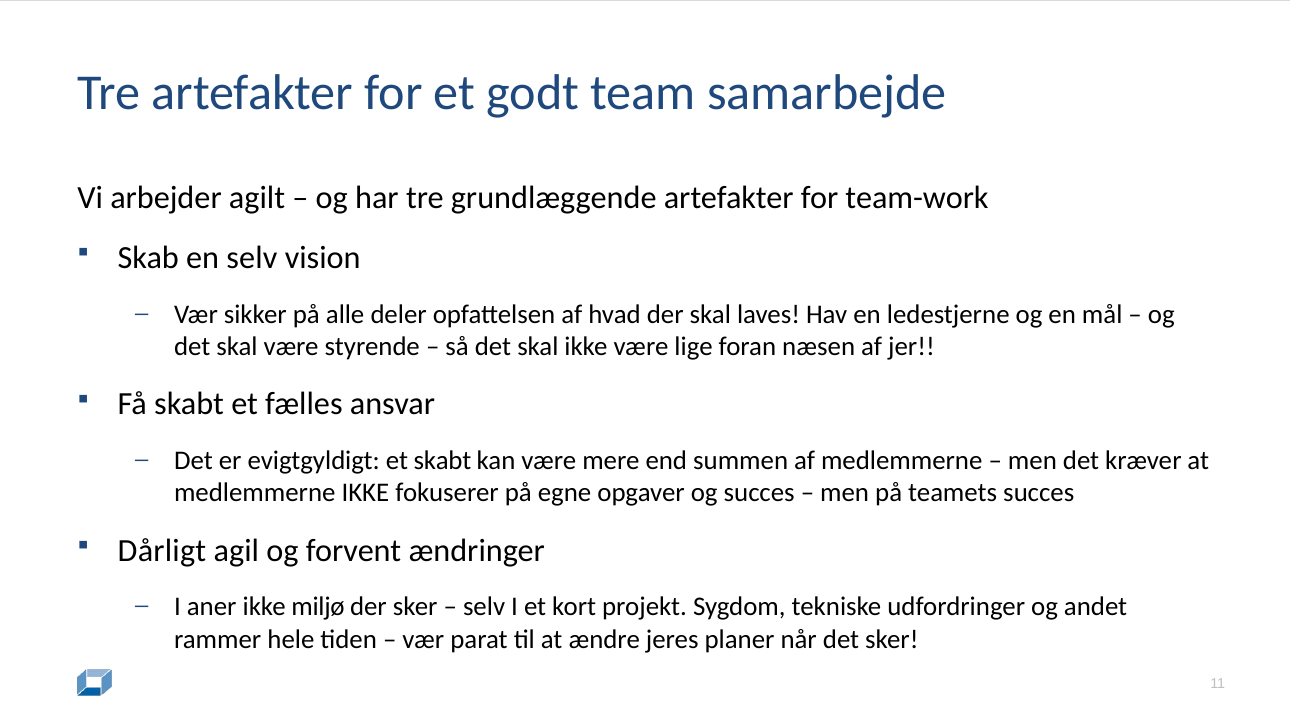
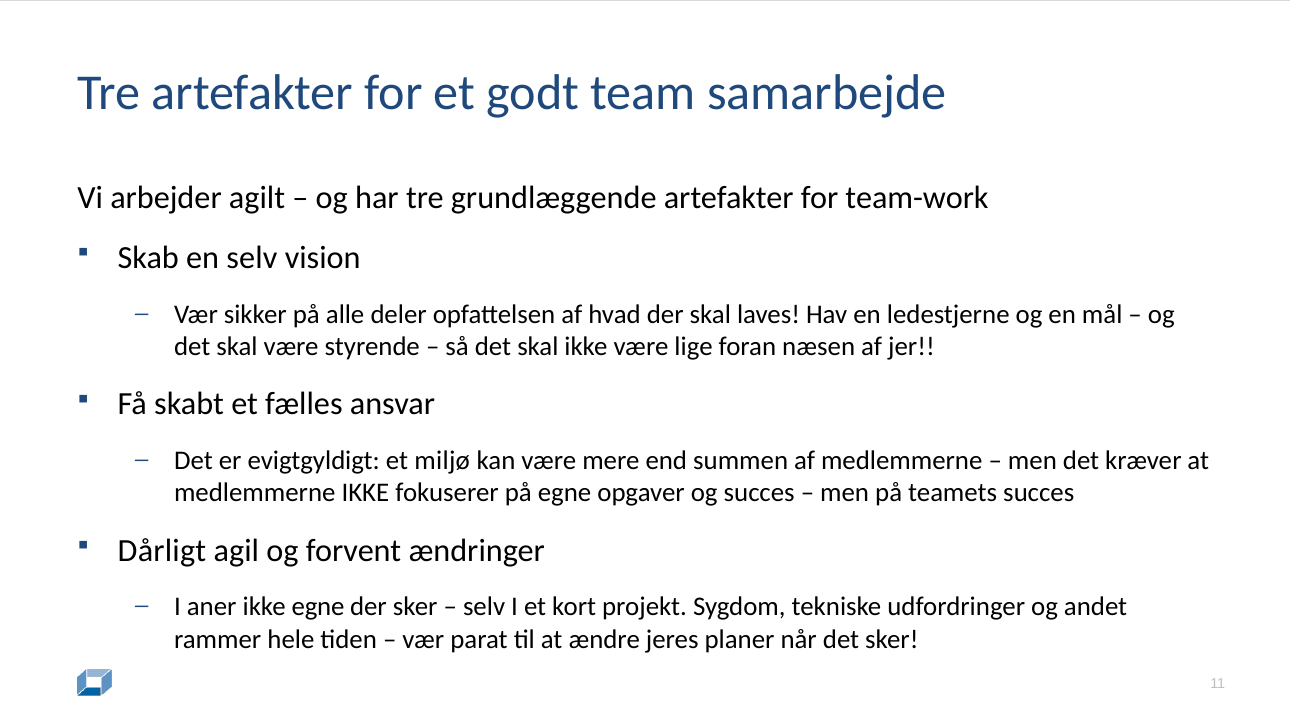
et skabt: skabt -> miljø (442, 461)
ikke miljø: miljø -> egne (318, 607)
